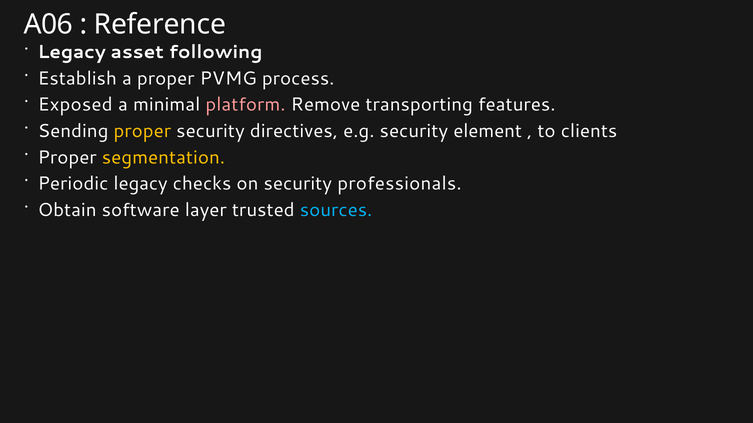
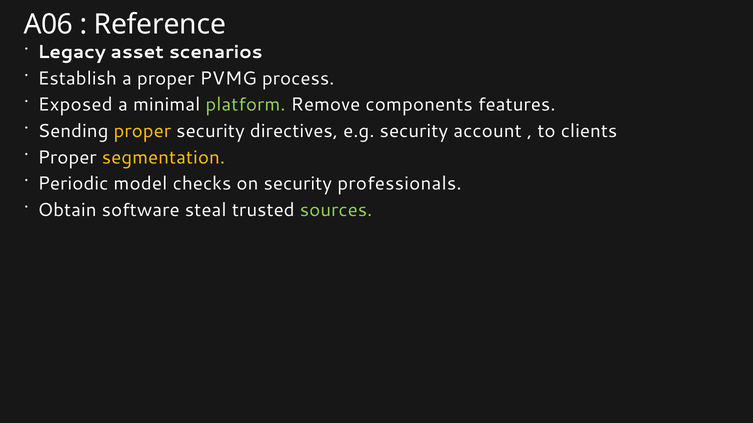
following: following -> scenarios (216, 52)
platform colour: pink -> light green (246, 105)
transporting: transporting -> components (419, 105)
element: element -> account (488, 131)
Periodic legacy: legacy -> model (140, 184)
layer: layer -> steal (206, 210)
sources colour: light blue -> light green (336, 210)
